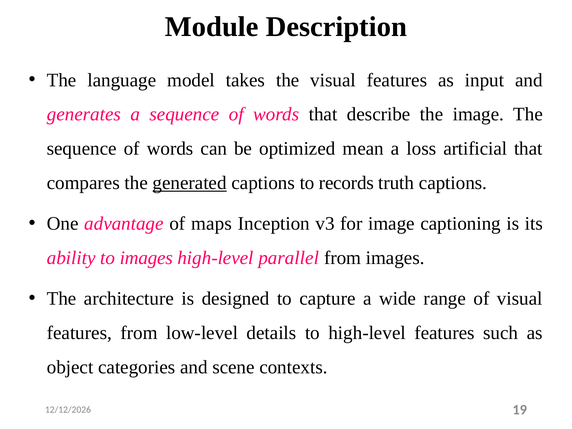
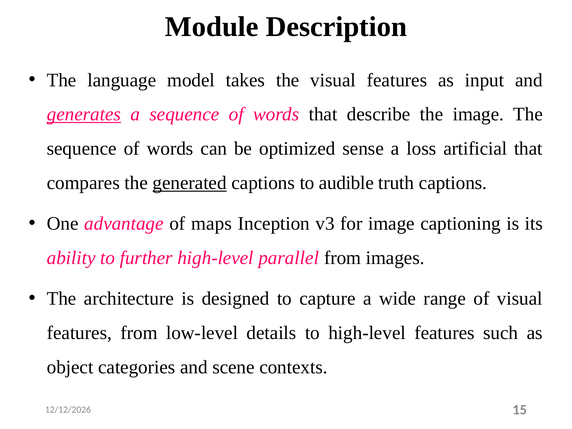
generates underline: none -> present (84, 114)
mean: mean -> sense (363, 149)
records: records -> audible (346, 183)
to images: images -> further (146, 258)
19: 19 -> 15 (520, 410)
